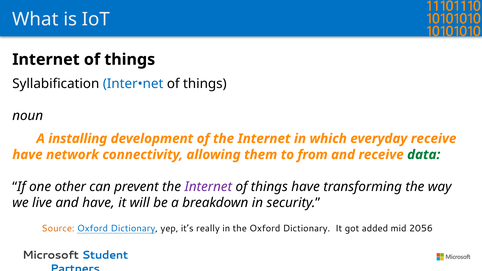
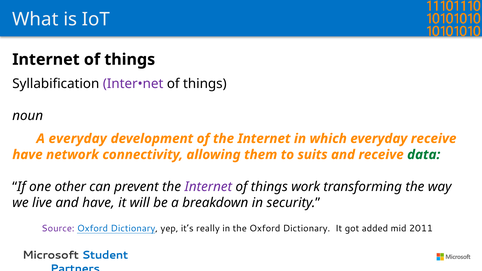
Inter•net colour: blue -> purple (133, 84)
A installing: installing -> everyday (78, 139)
from: from -> suits (313, 155)
things have: have -> work (306, 187)
Source colour: orange -> purple (58, 229)
2056: 2056 -> 2011 (421, 229)
